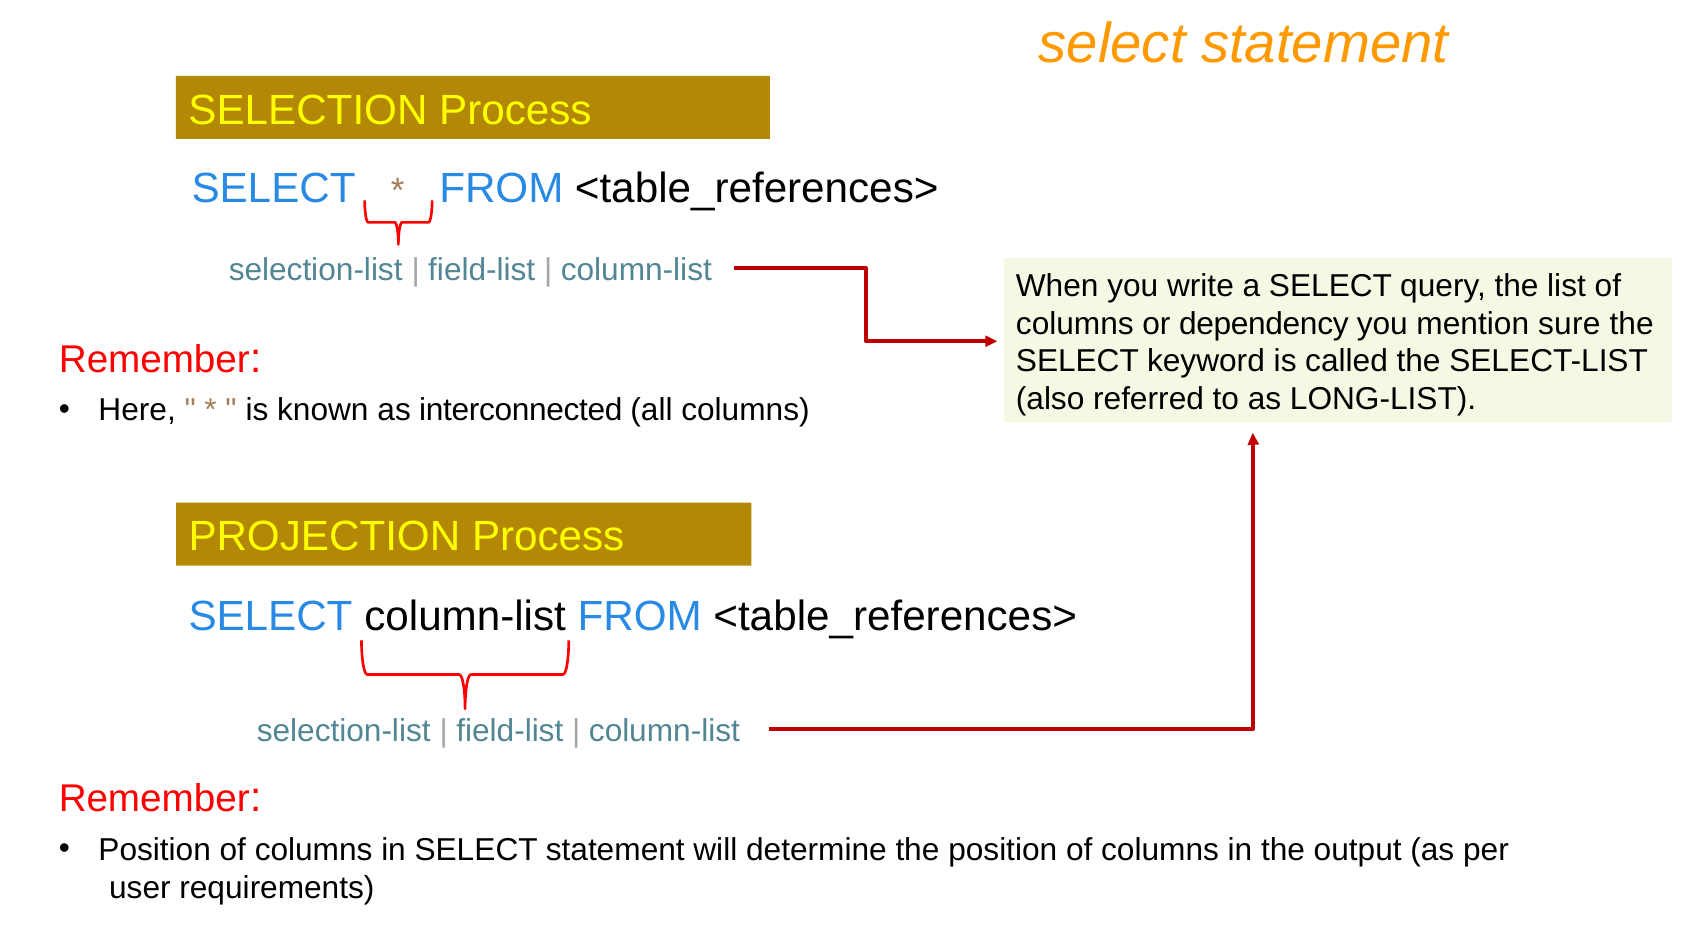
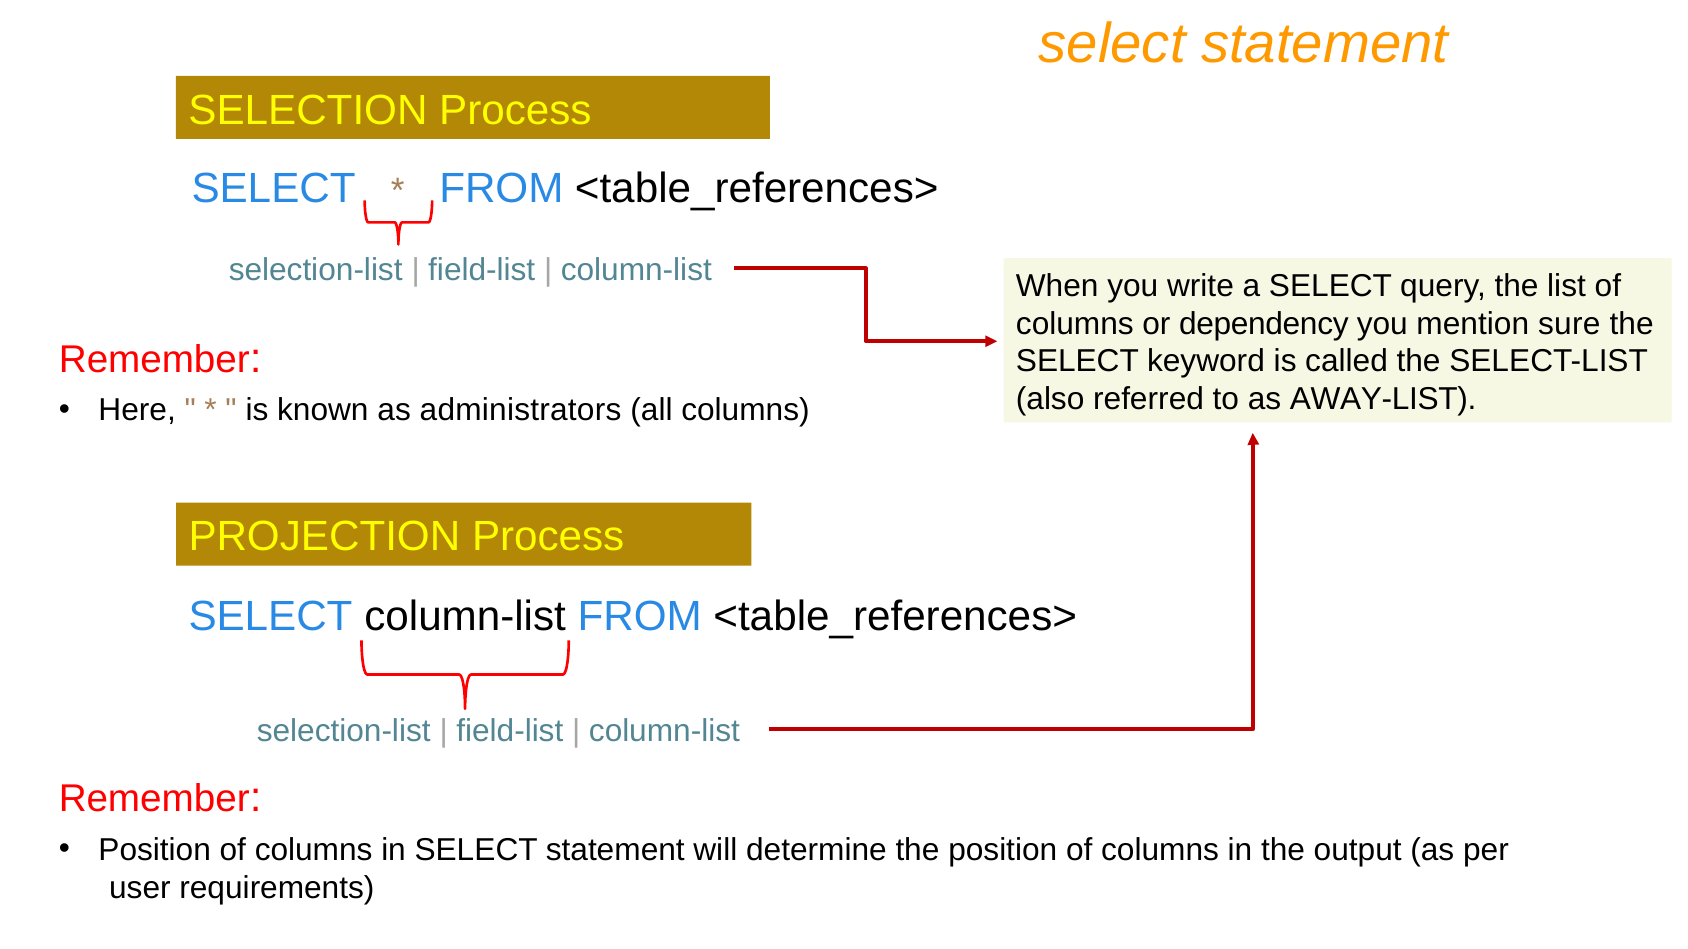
LONG-LIST: LONG-LIST -> AWAY-LIST (1383, 400)
interconnected: interconnected -> administrators (521, 411)
